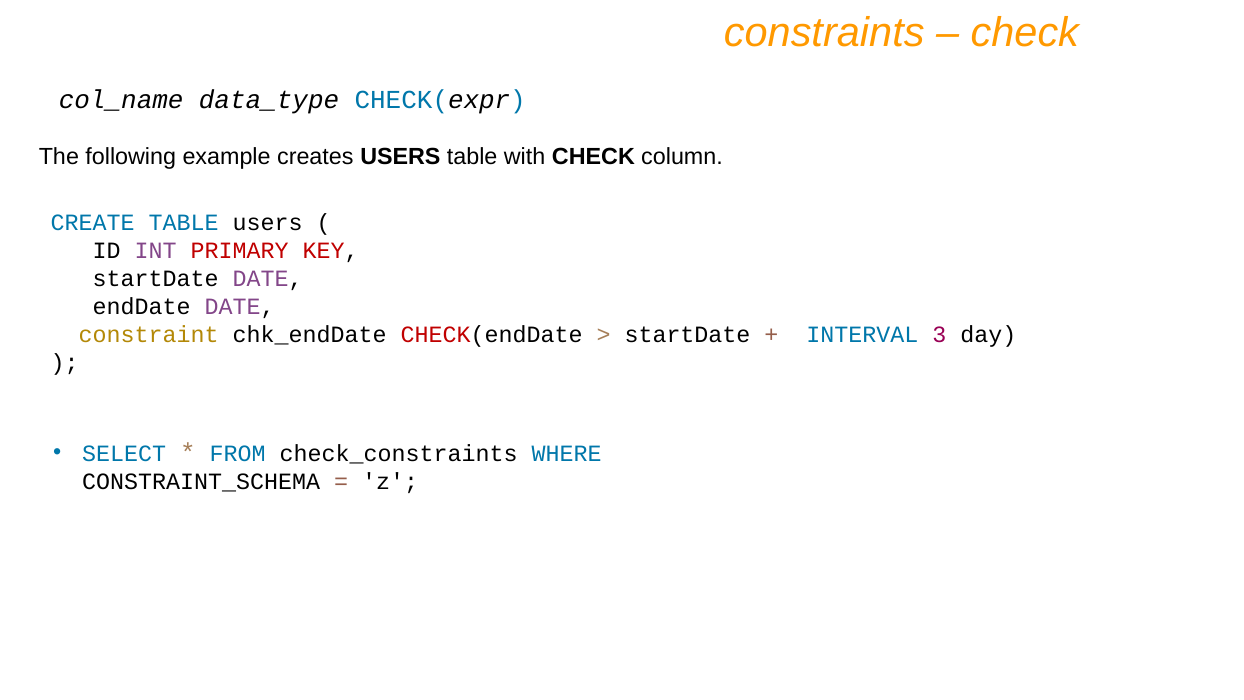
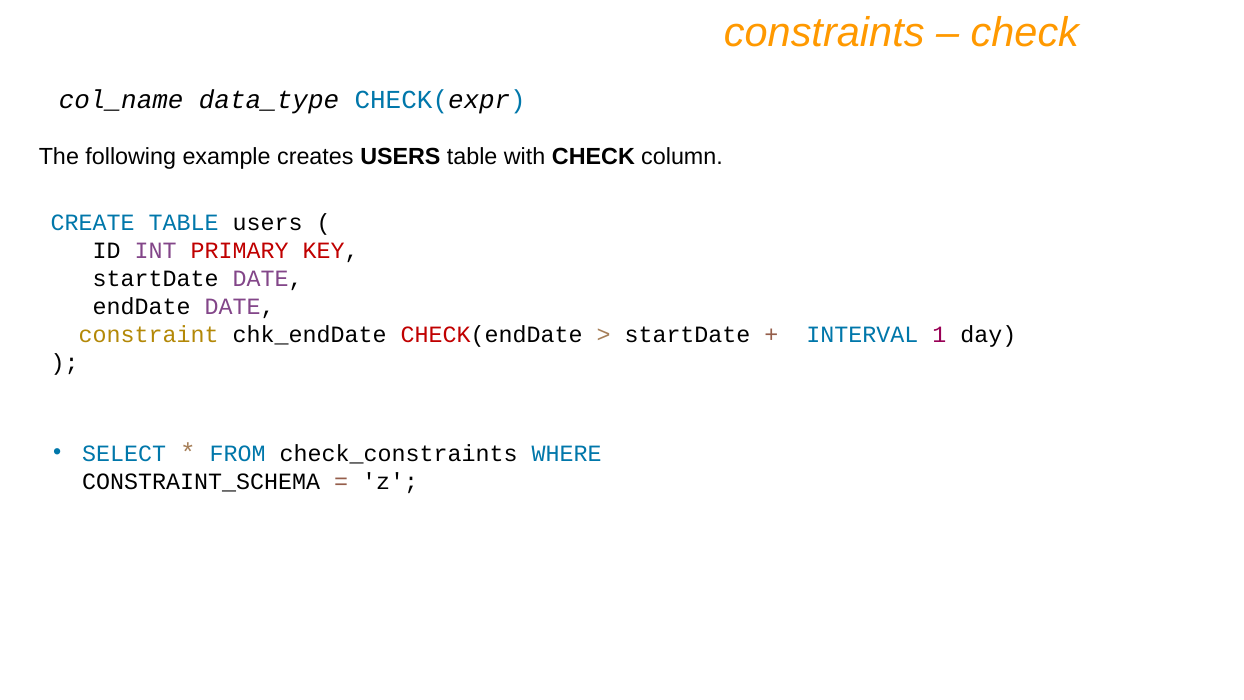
3: 3 -> 1 (939, 334)
